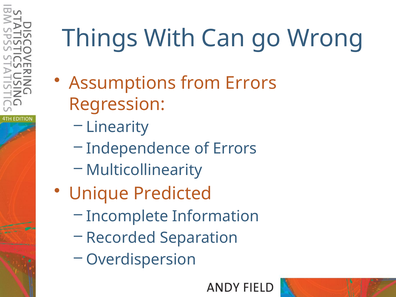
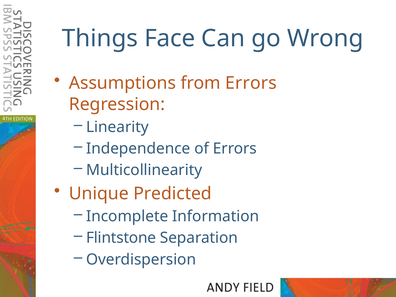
With: With -> Face (170, 38)
Recorded: Recorded -> Flintstone (121, 238)
